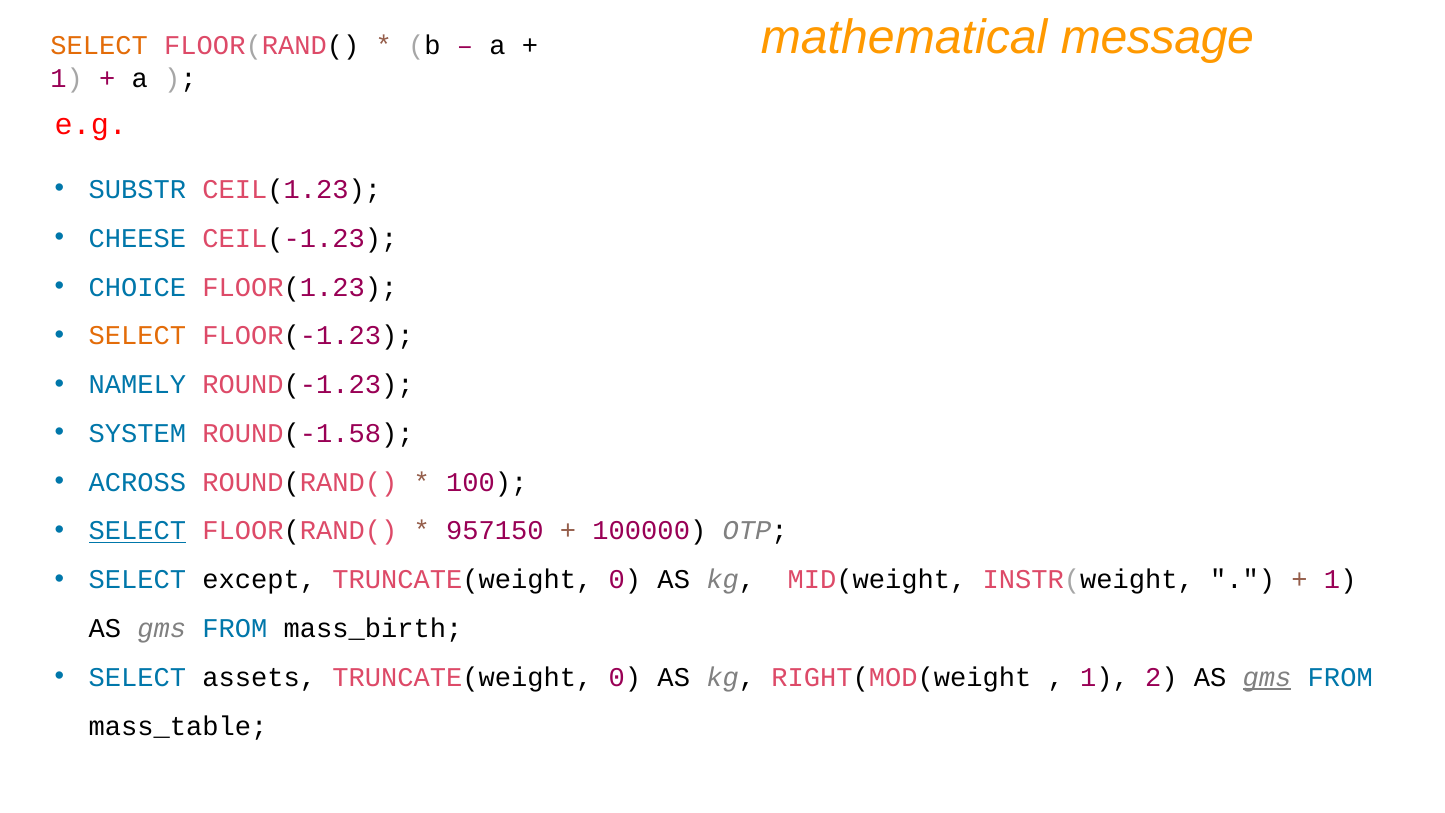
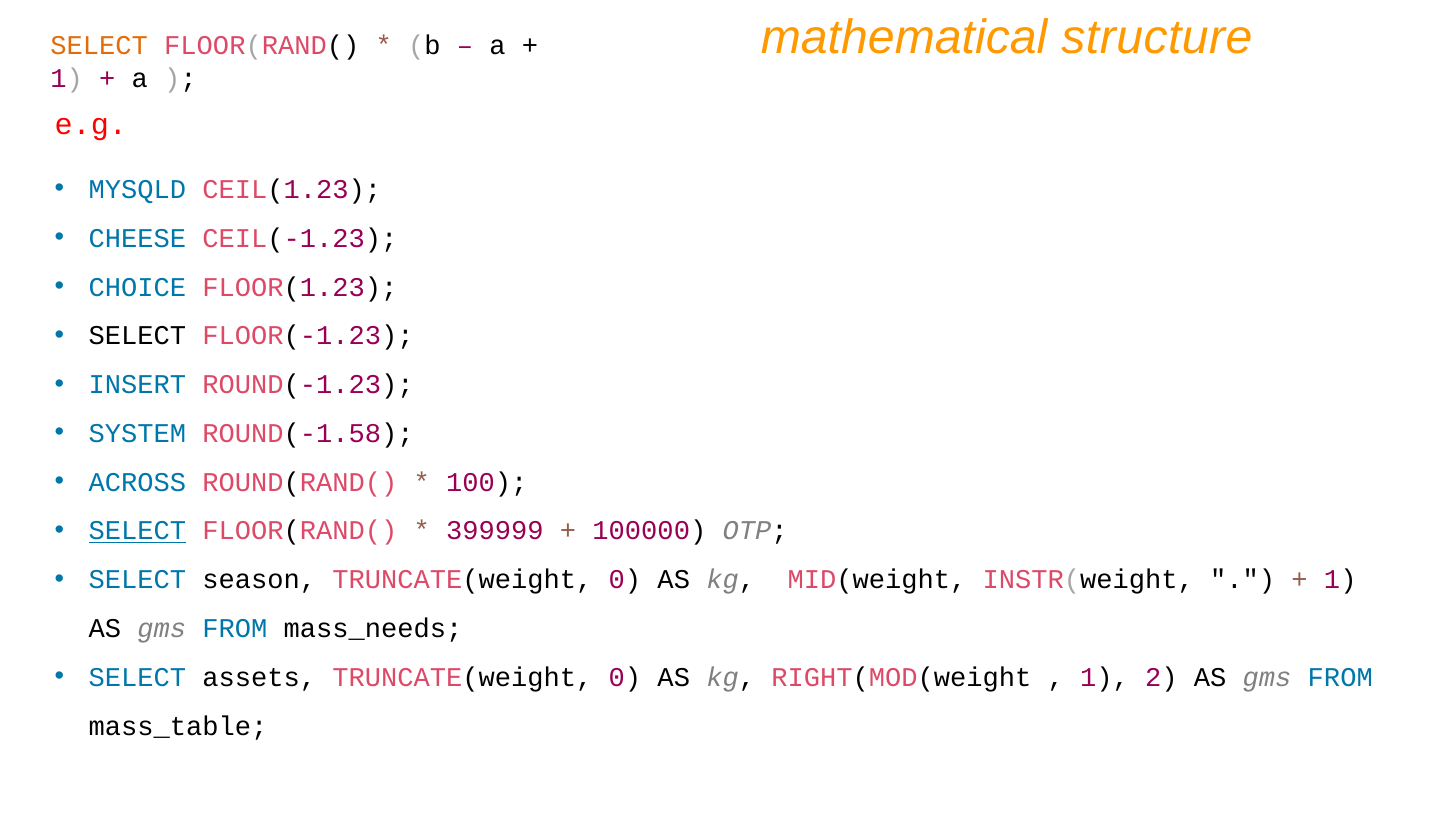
message: message -> structure (1157, 38)
SUBSTR: SUBSTR -> MYSQLD (137, 189)
SELECT colour: orange -> black (137, 336)
NAMELY: NAMELY -> INSERT (137, 385)
957150: 957150 -> 399999 (495, 531)
except: except -> season (259, 580)
mass_birth: mass_birth -> mass_needs (373, 628)
gms underline: present -> none (1267, 677)
